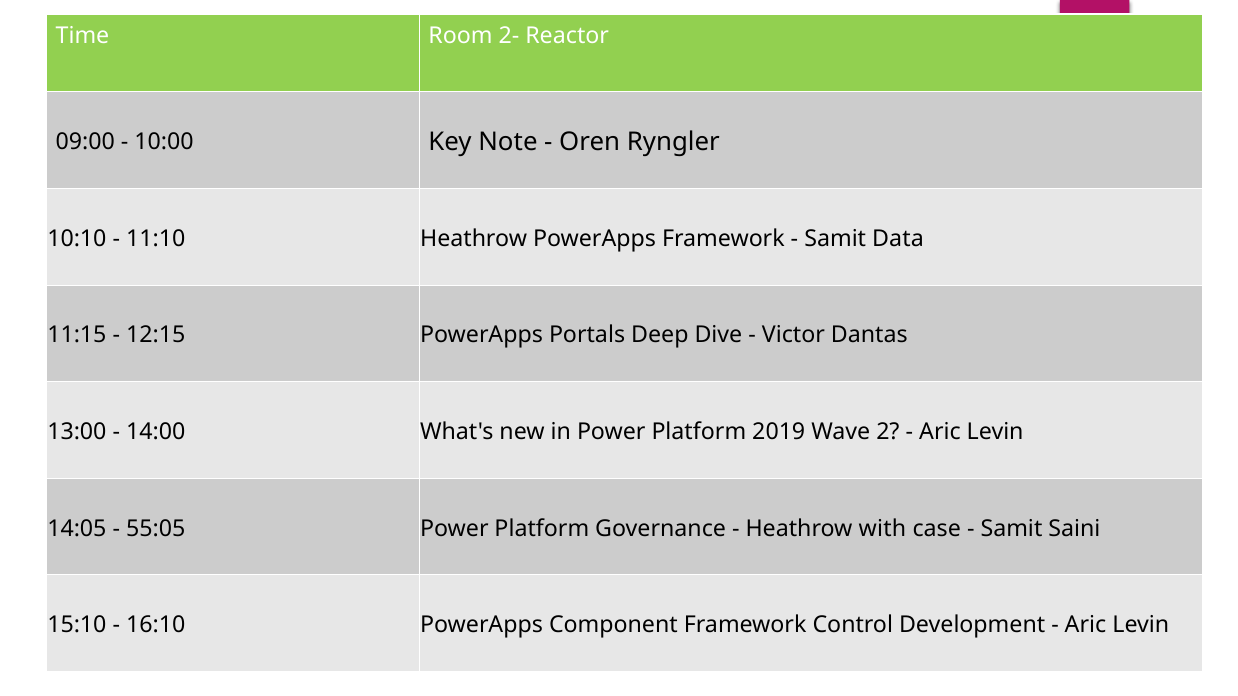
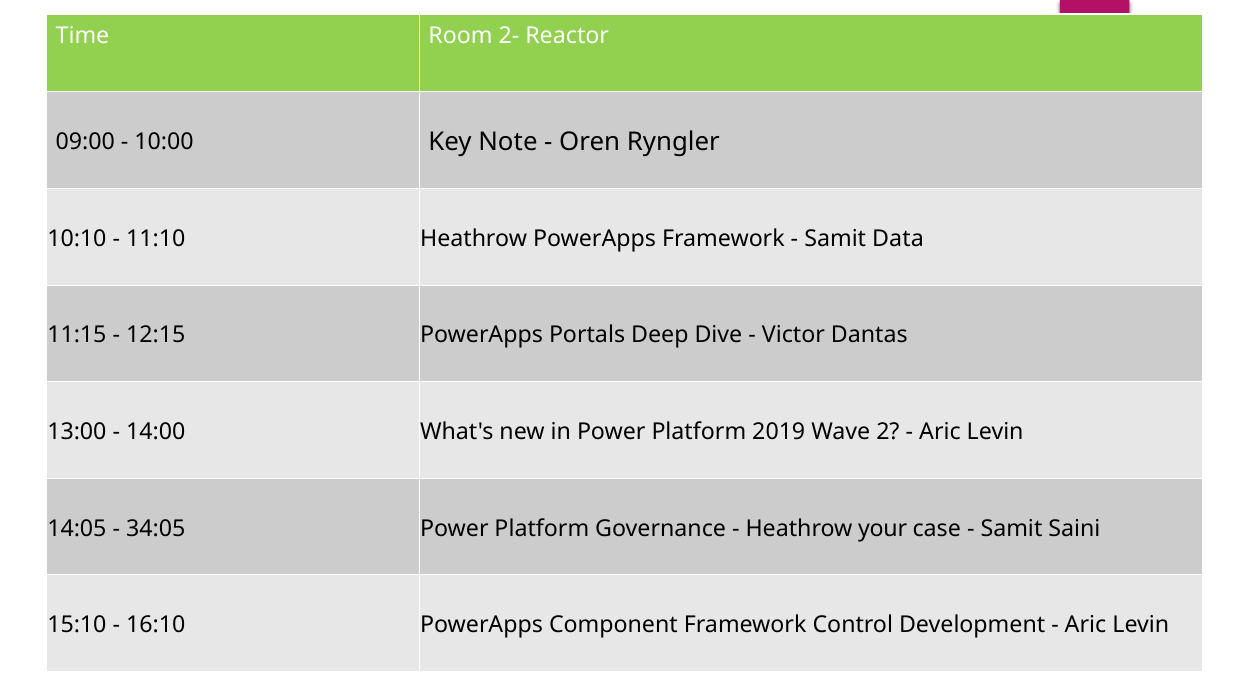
55:05: 55:05 -> 34:05 (156, 529)
with: with -> your (883, 529)
